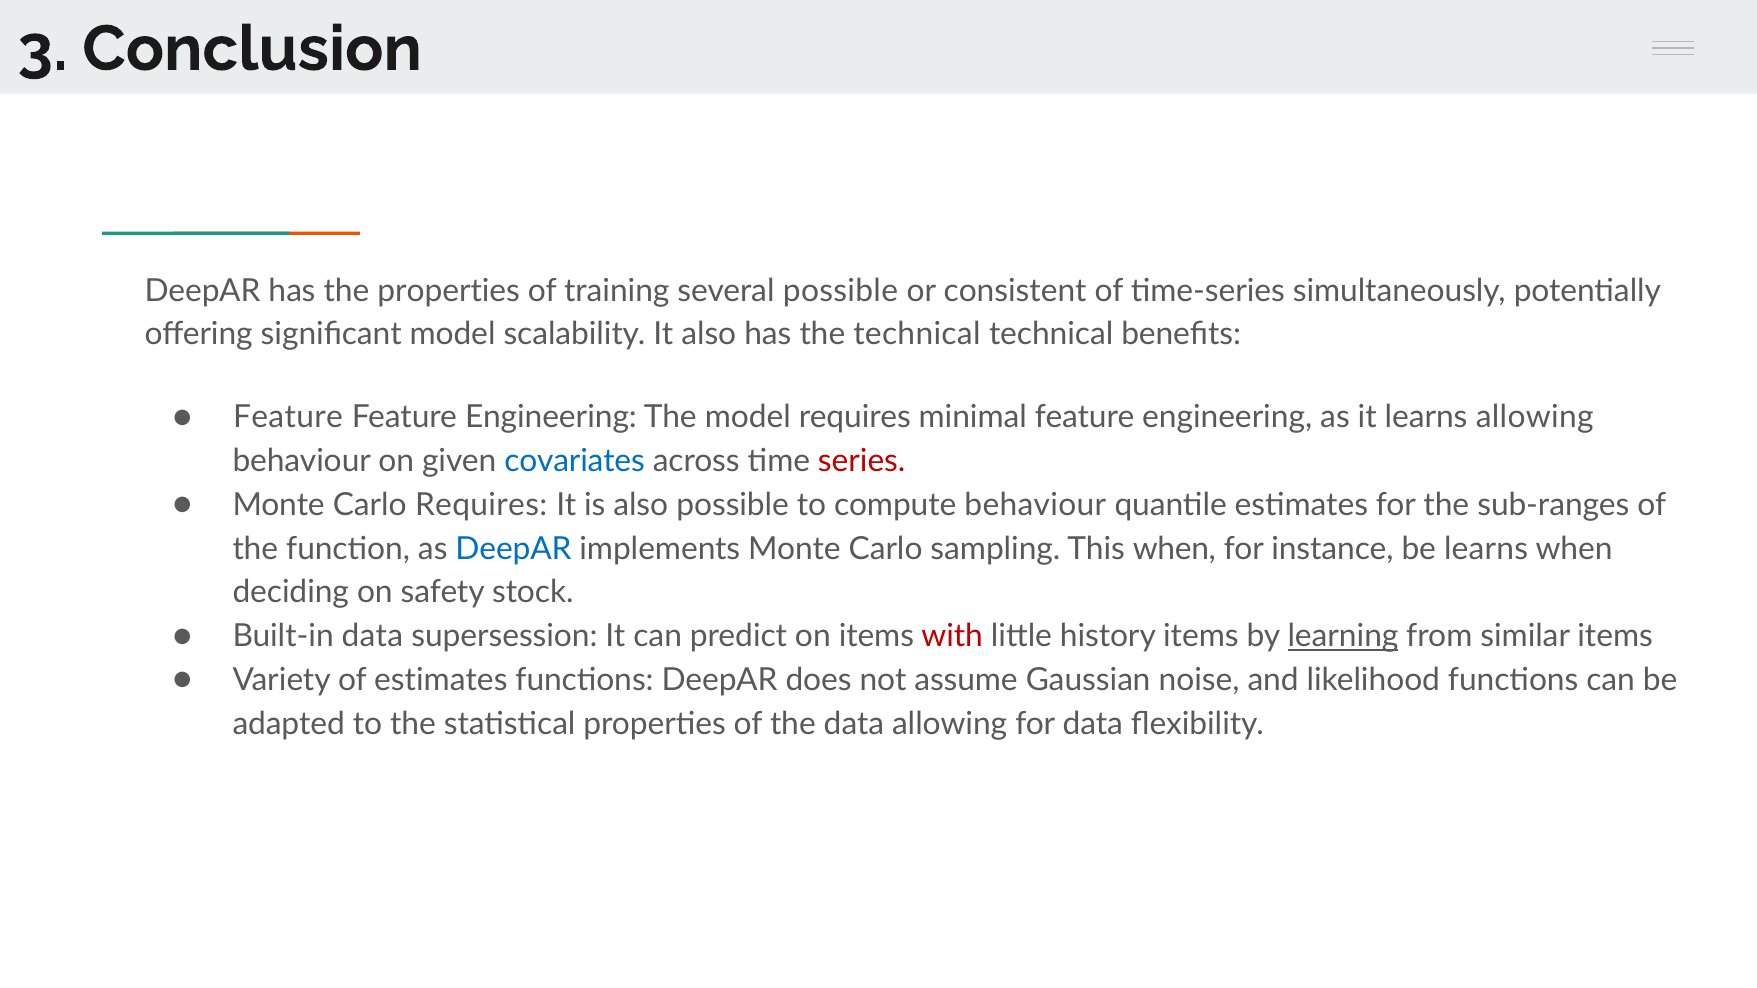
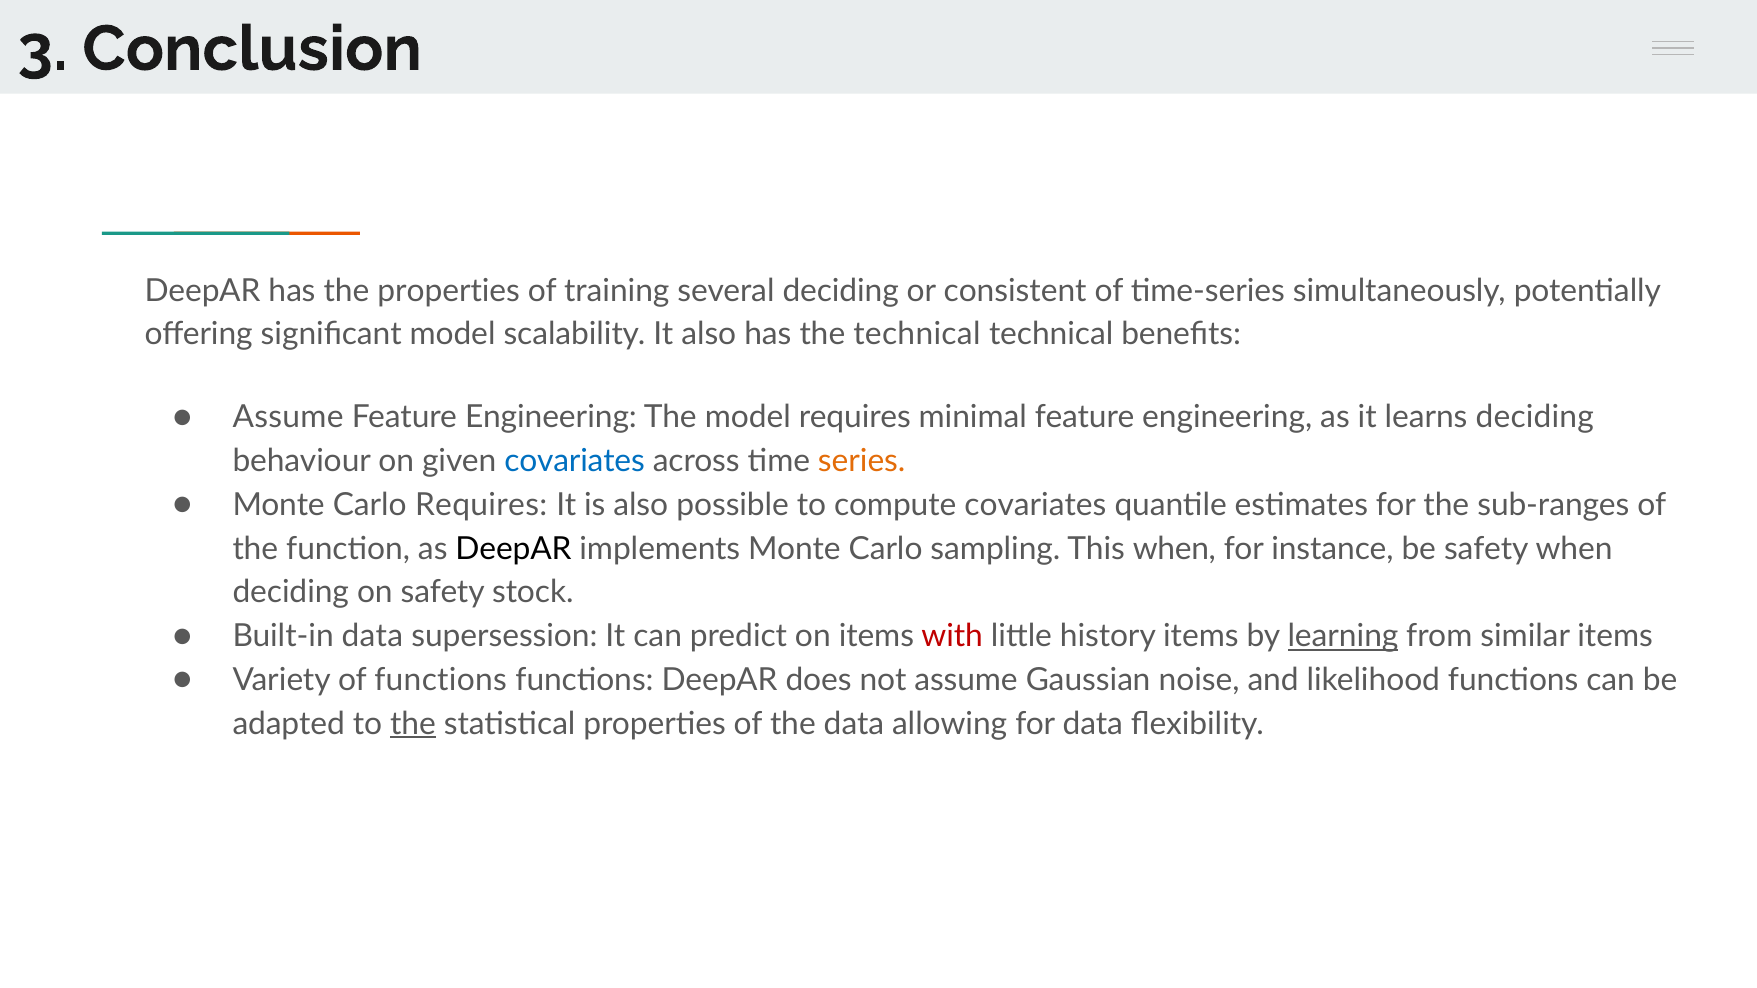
several possible: possible -> deciding (841, 291)
Feature: Feature -> Assume (288, 417)
learns allowing: allowing -> deciding (1535, 417)
series colour: red -> orange (862, 461)
compute behaviour: behaviour -> covariates (1035, 505)
DeepAR colour: blue -> black (514, 549)
be learns: learns -> safety (1486, 549)
of estimates: estimates -> functions (441, 680)
the underline: none -> present (413, 724)
